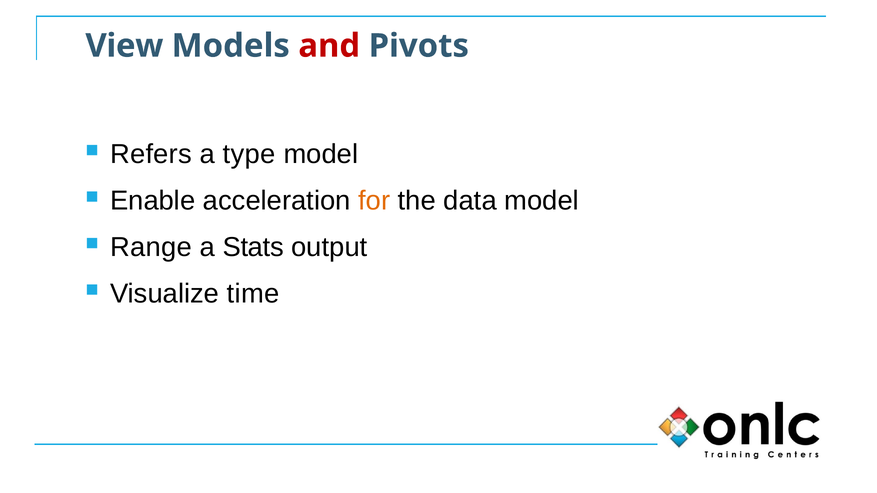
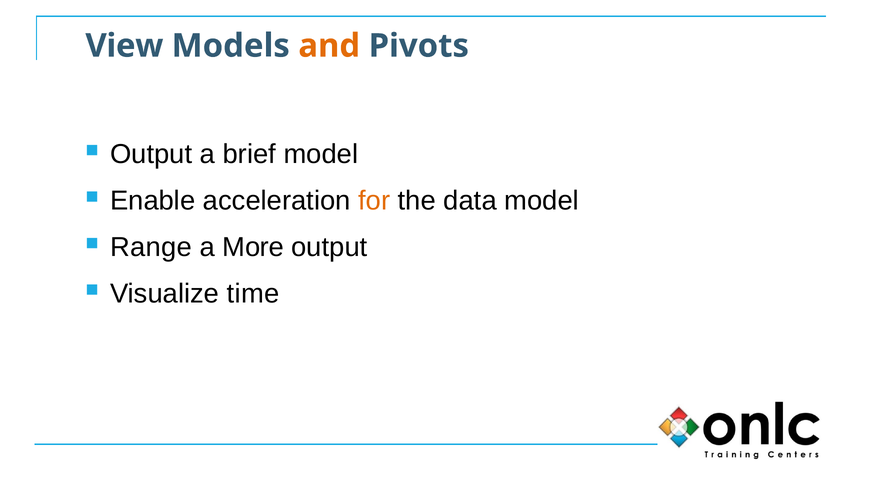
and colour: red -> orange (329, 46)
Refers: Refers -> Output (151, 154)
type: type -> brief (249, 154)
Stats: Stats -> More (253, 248)
